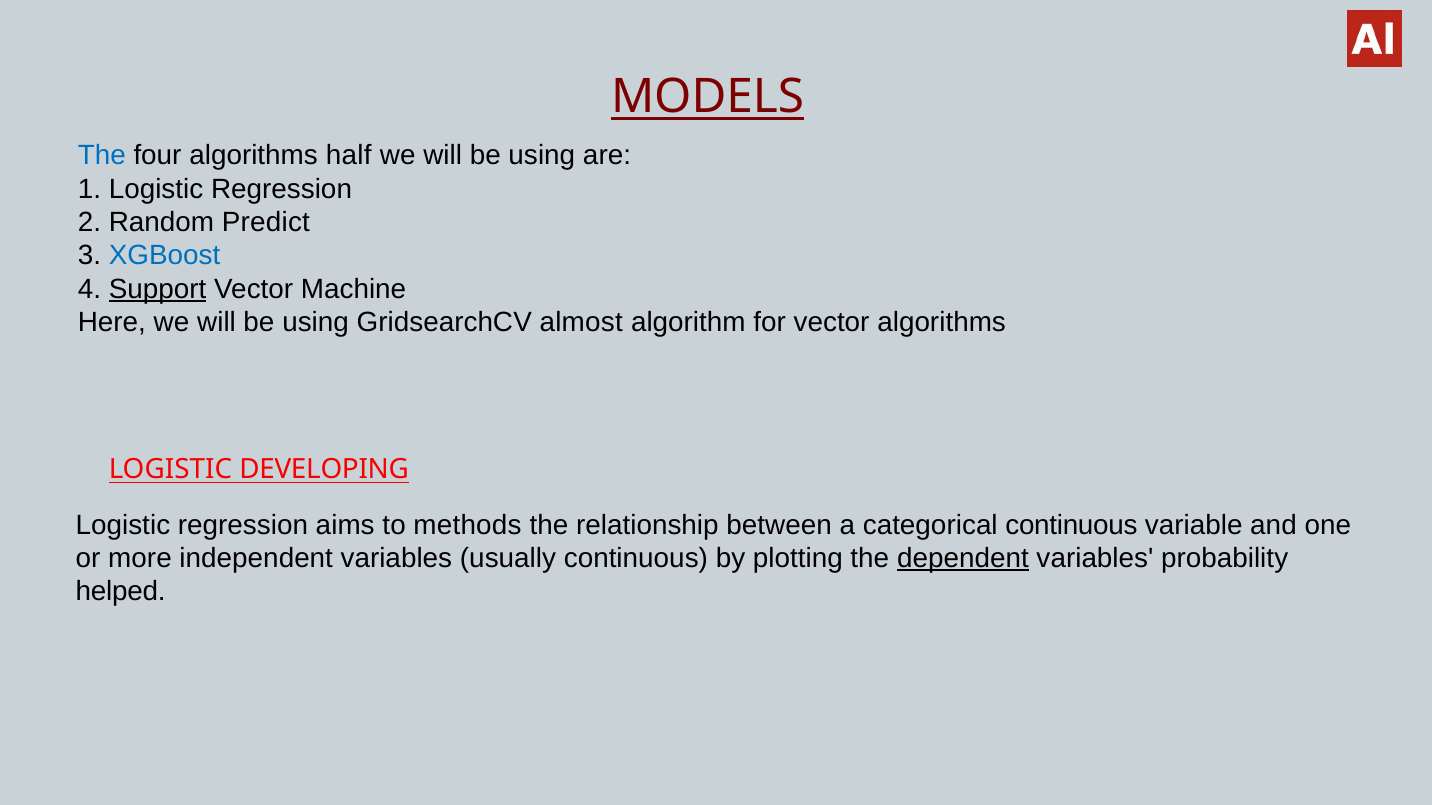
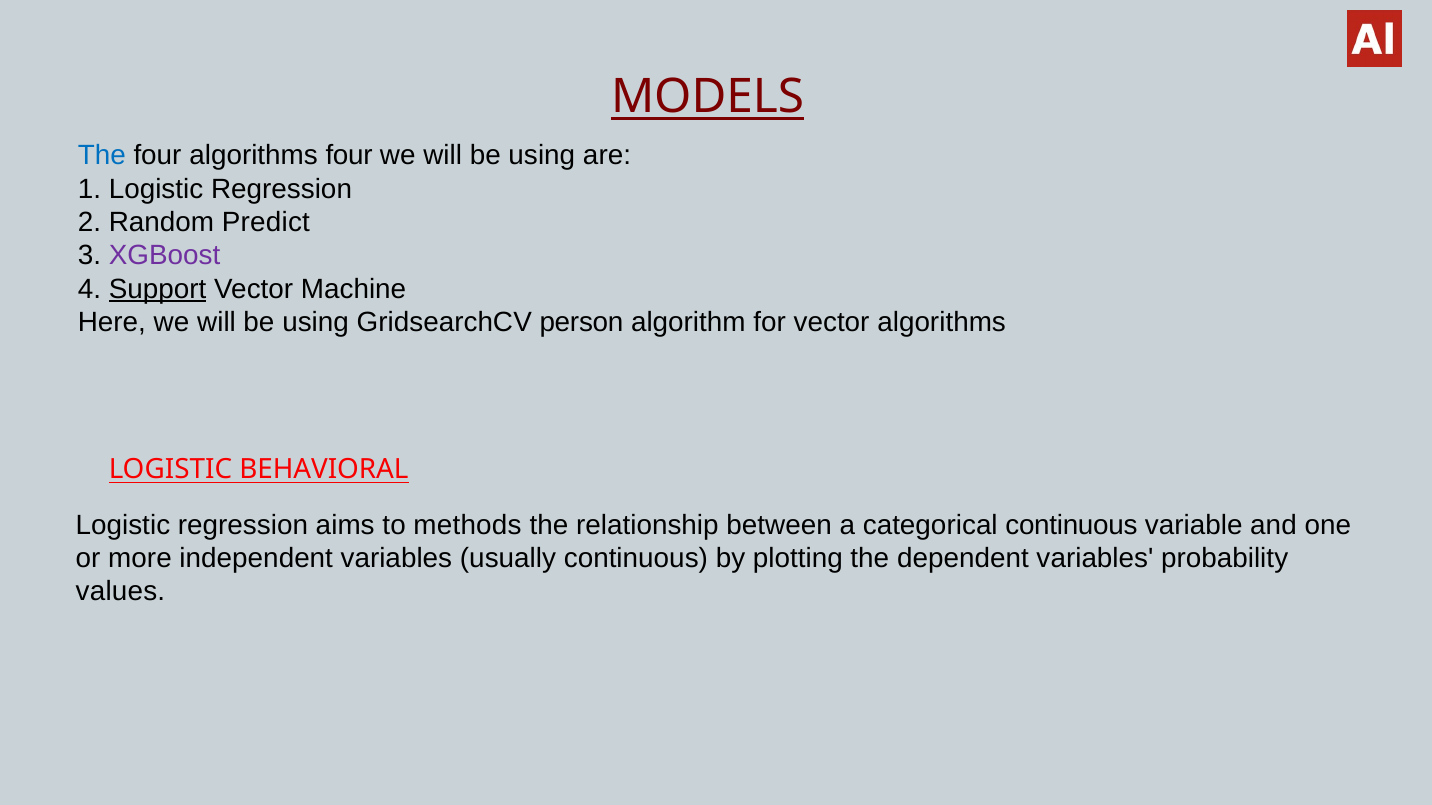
algorithms half: half -> four (349, 156)
XGBoost colour: blue -> purple (165, 256)
almost: almost -> person (581, 323)
DEVELOPING: DEVELOPING -> BEHAVIORAL (324, 470)
dependent underline: present -> none (963, 559)
helped: helped -> values (120, 592)
